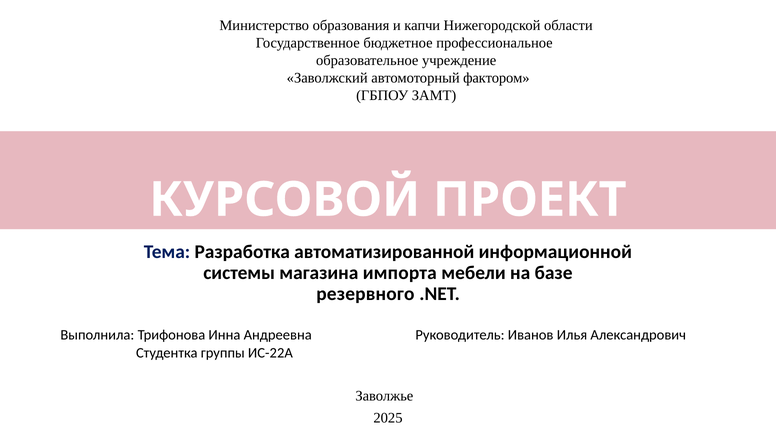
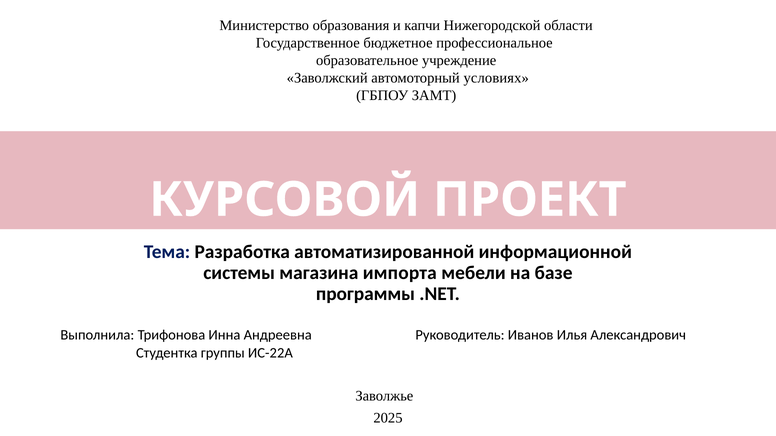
фактором: фактором -> условиях (496, 78)
резервного: резервного -> программы (365, 294)
